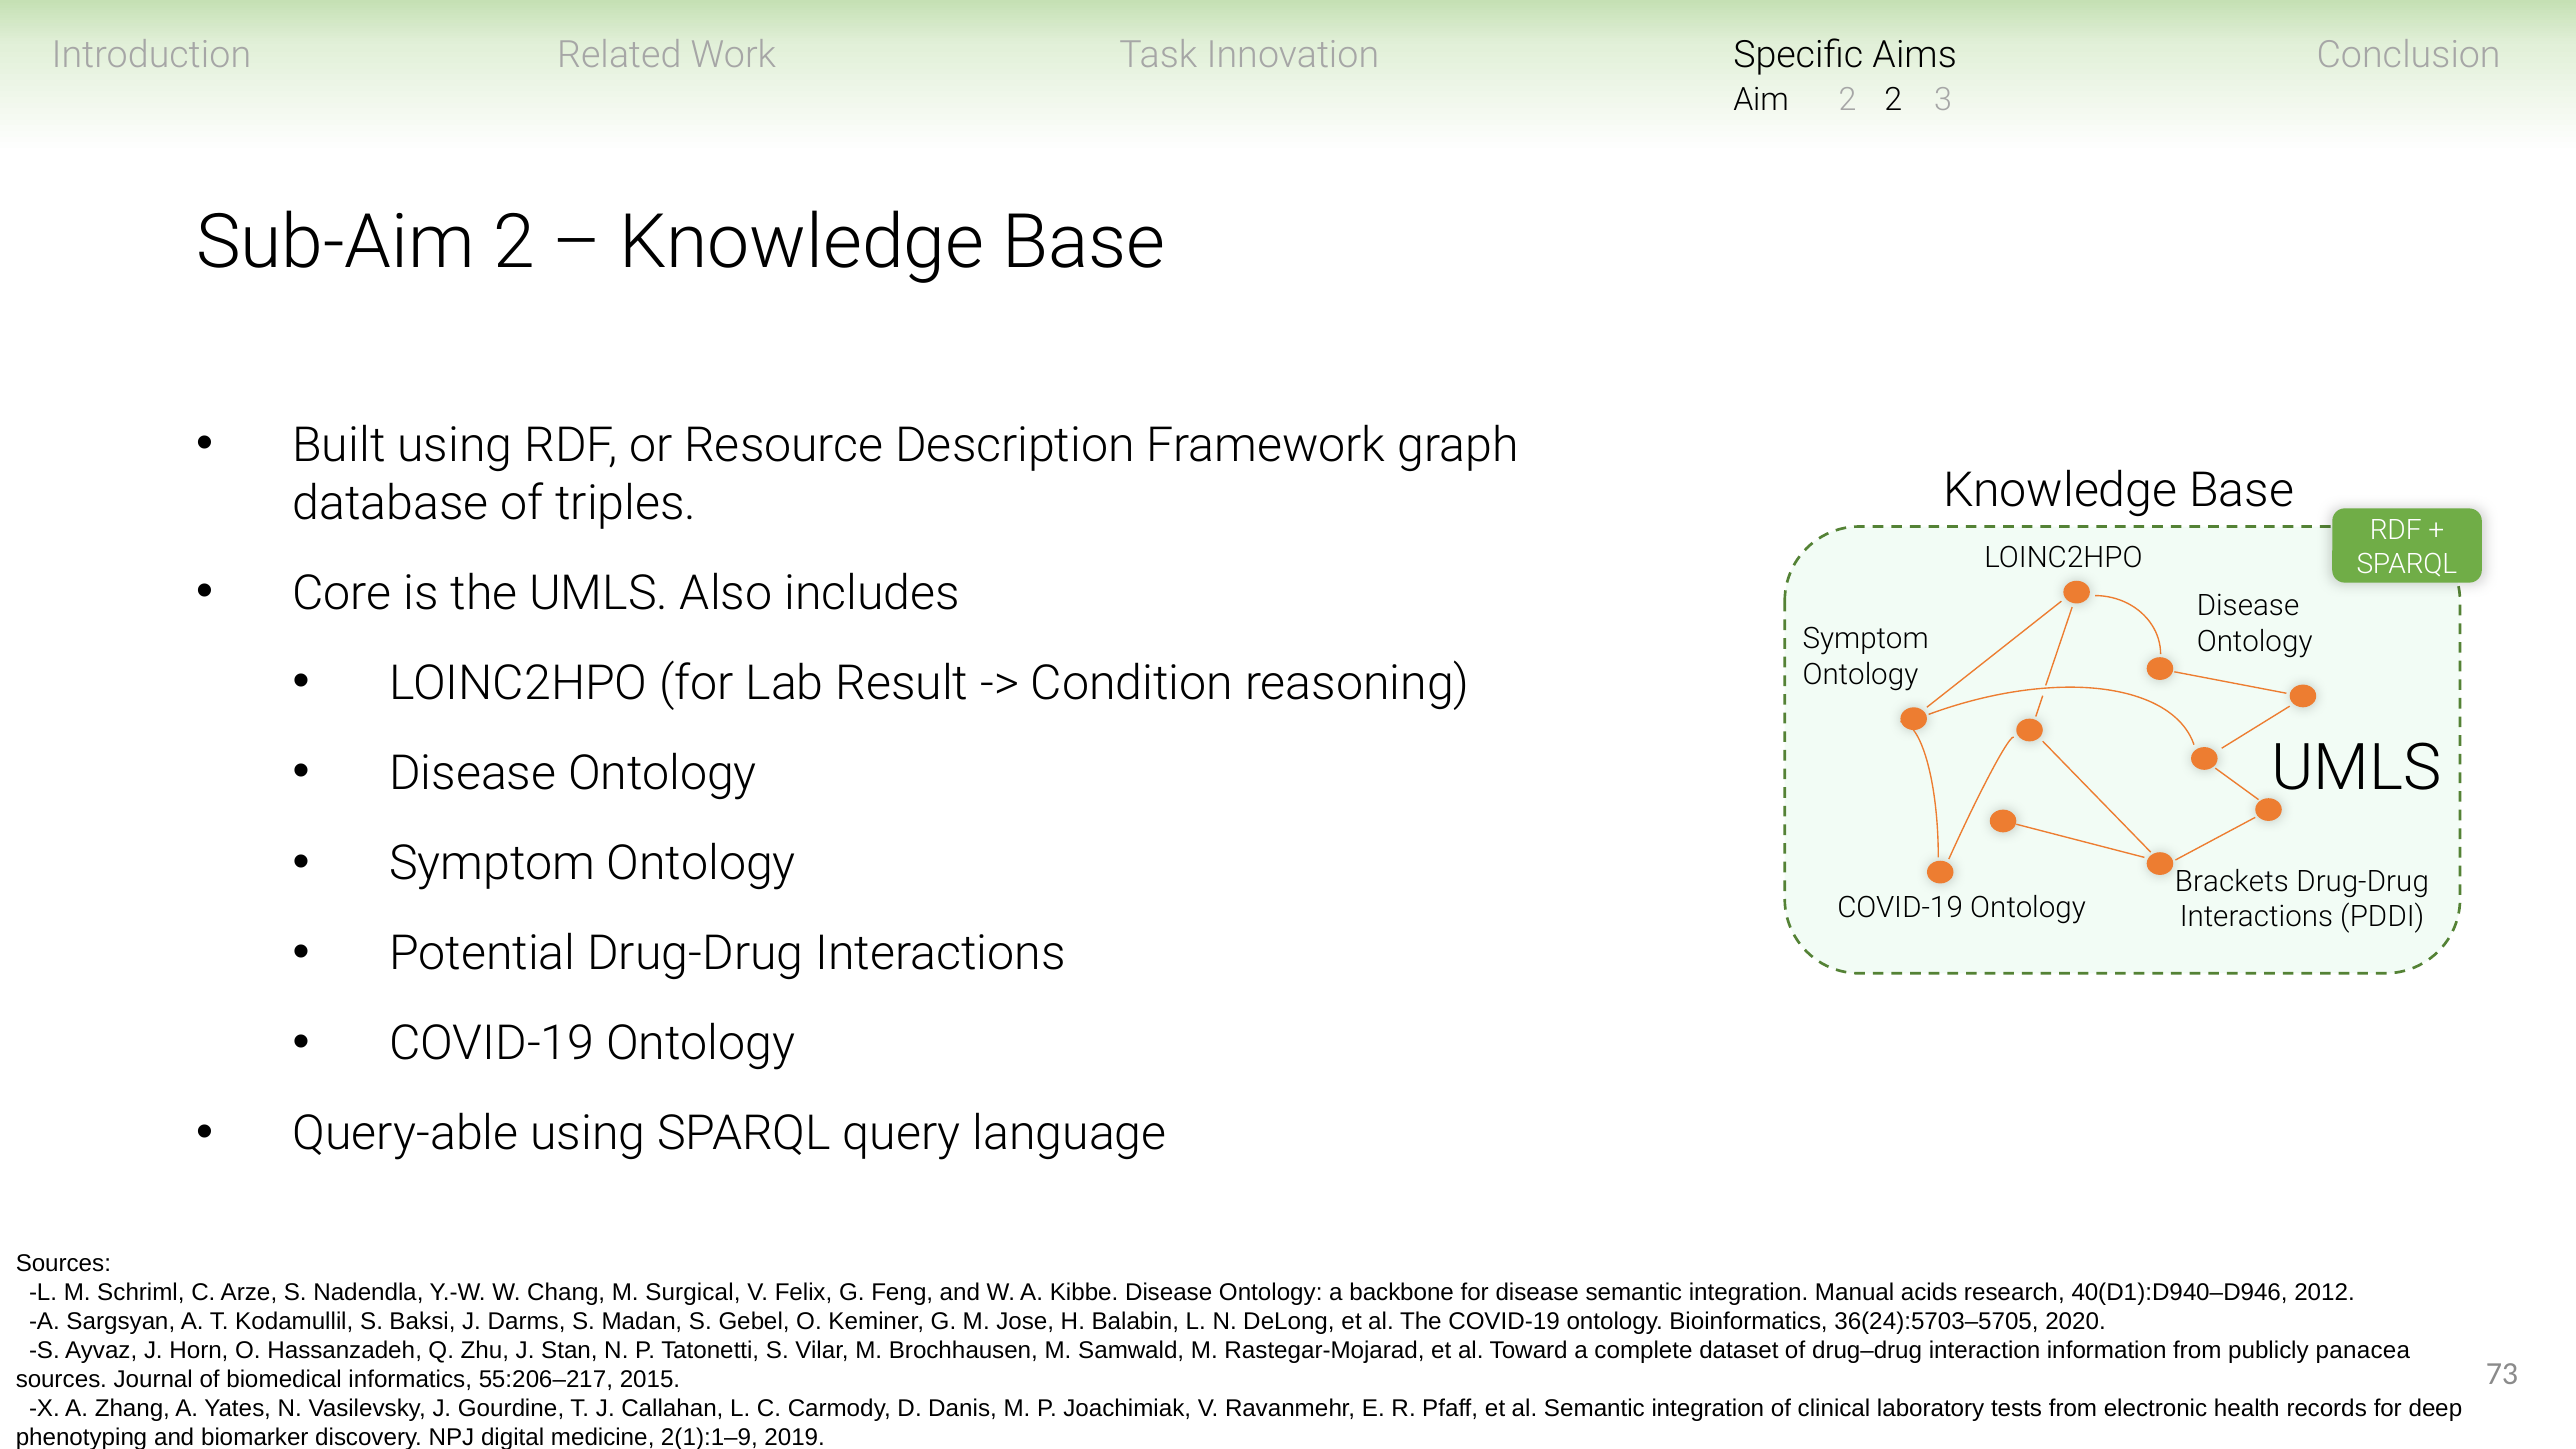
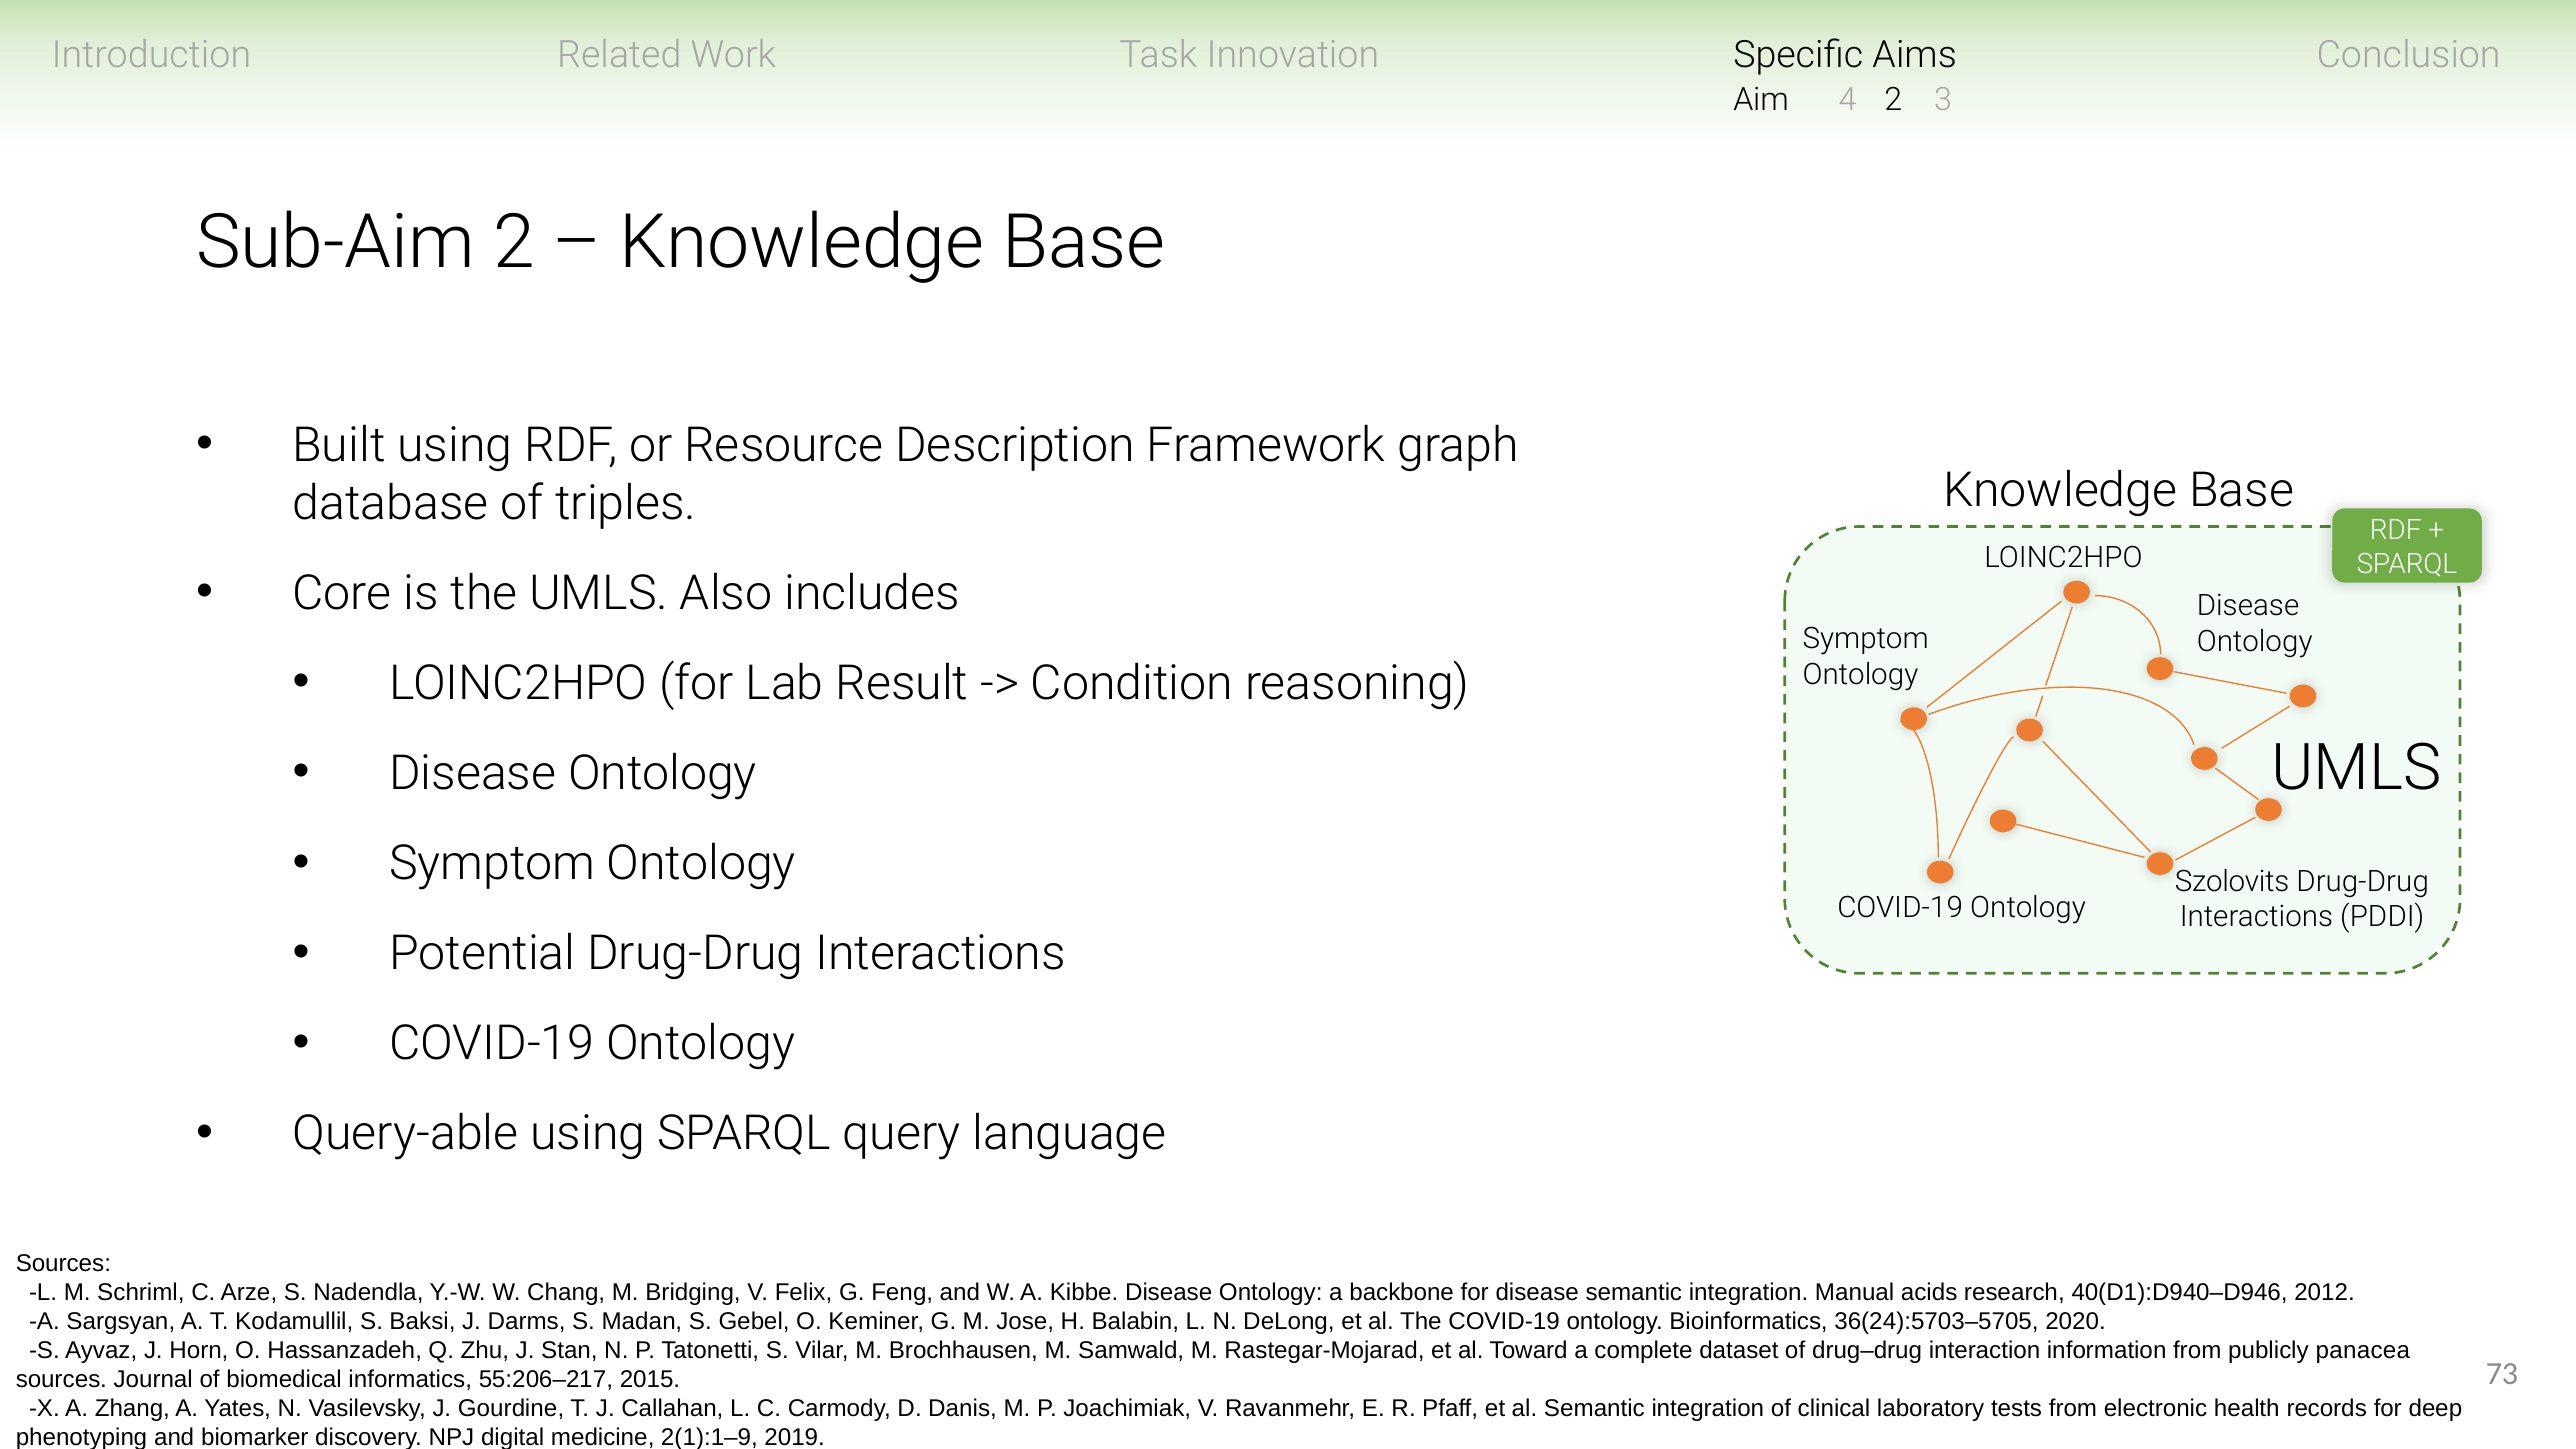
Aim 2: 2 -> 4 (1848, 100)
Brackets: Brackets -> Szolovits (2232, 882)
Surgical: Surgical -> Bridging (693, 1292)
